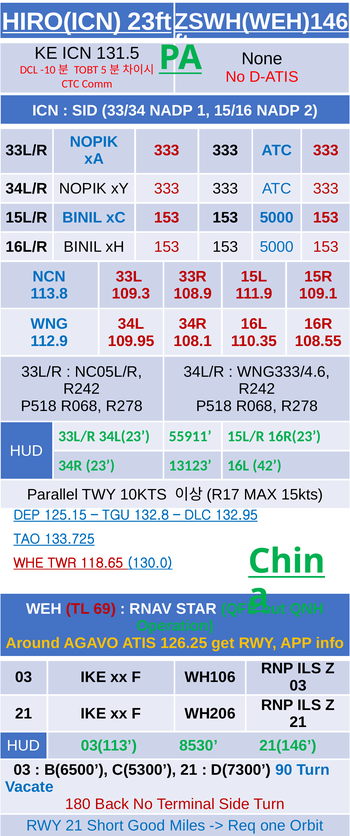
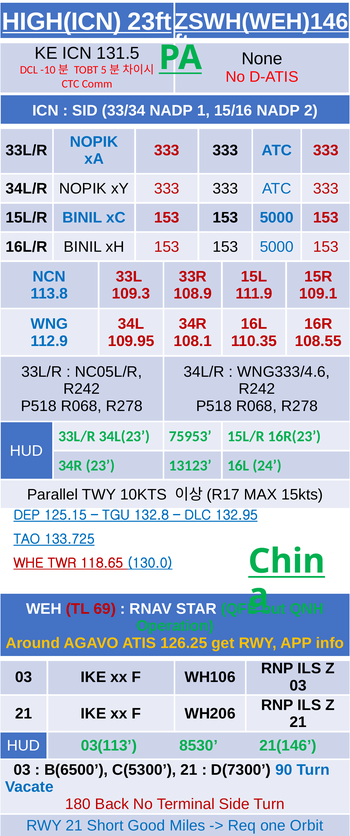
HIRO(ICN: HIRO(ICN -> HIGH(ICN (62, 22)
55911: 55911 -> 75953 (190, 437)
42: 42 -> 24 (267, 466)
